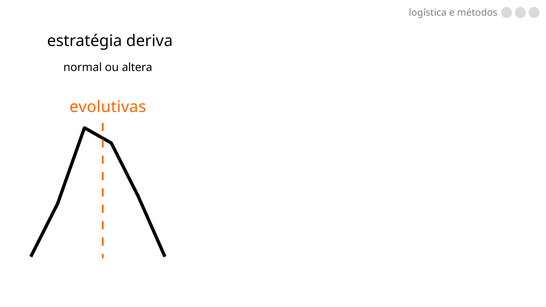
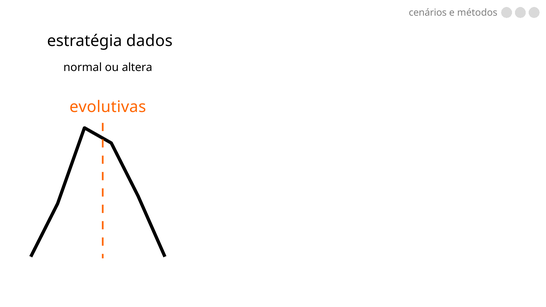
logística: logística -> cenários (428, 13)
deriva: deriva -> dados (149, 41)
